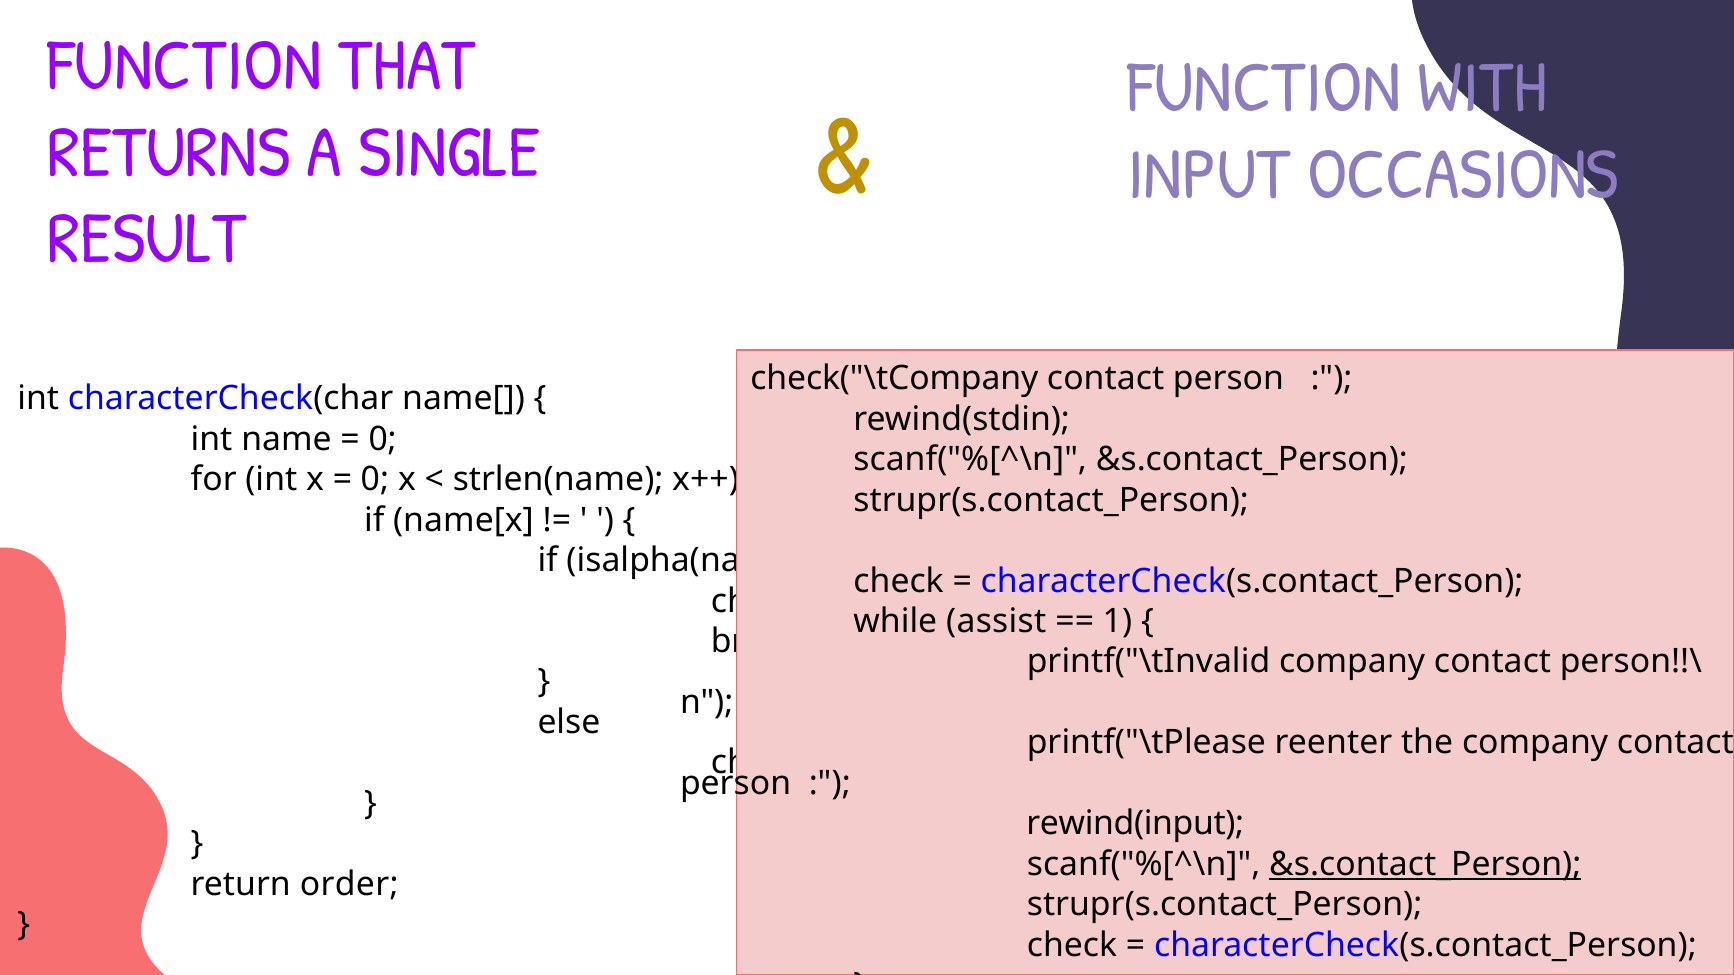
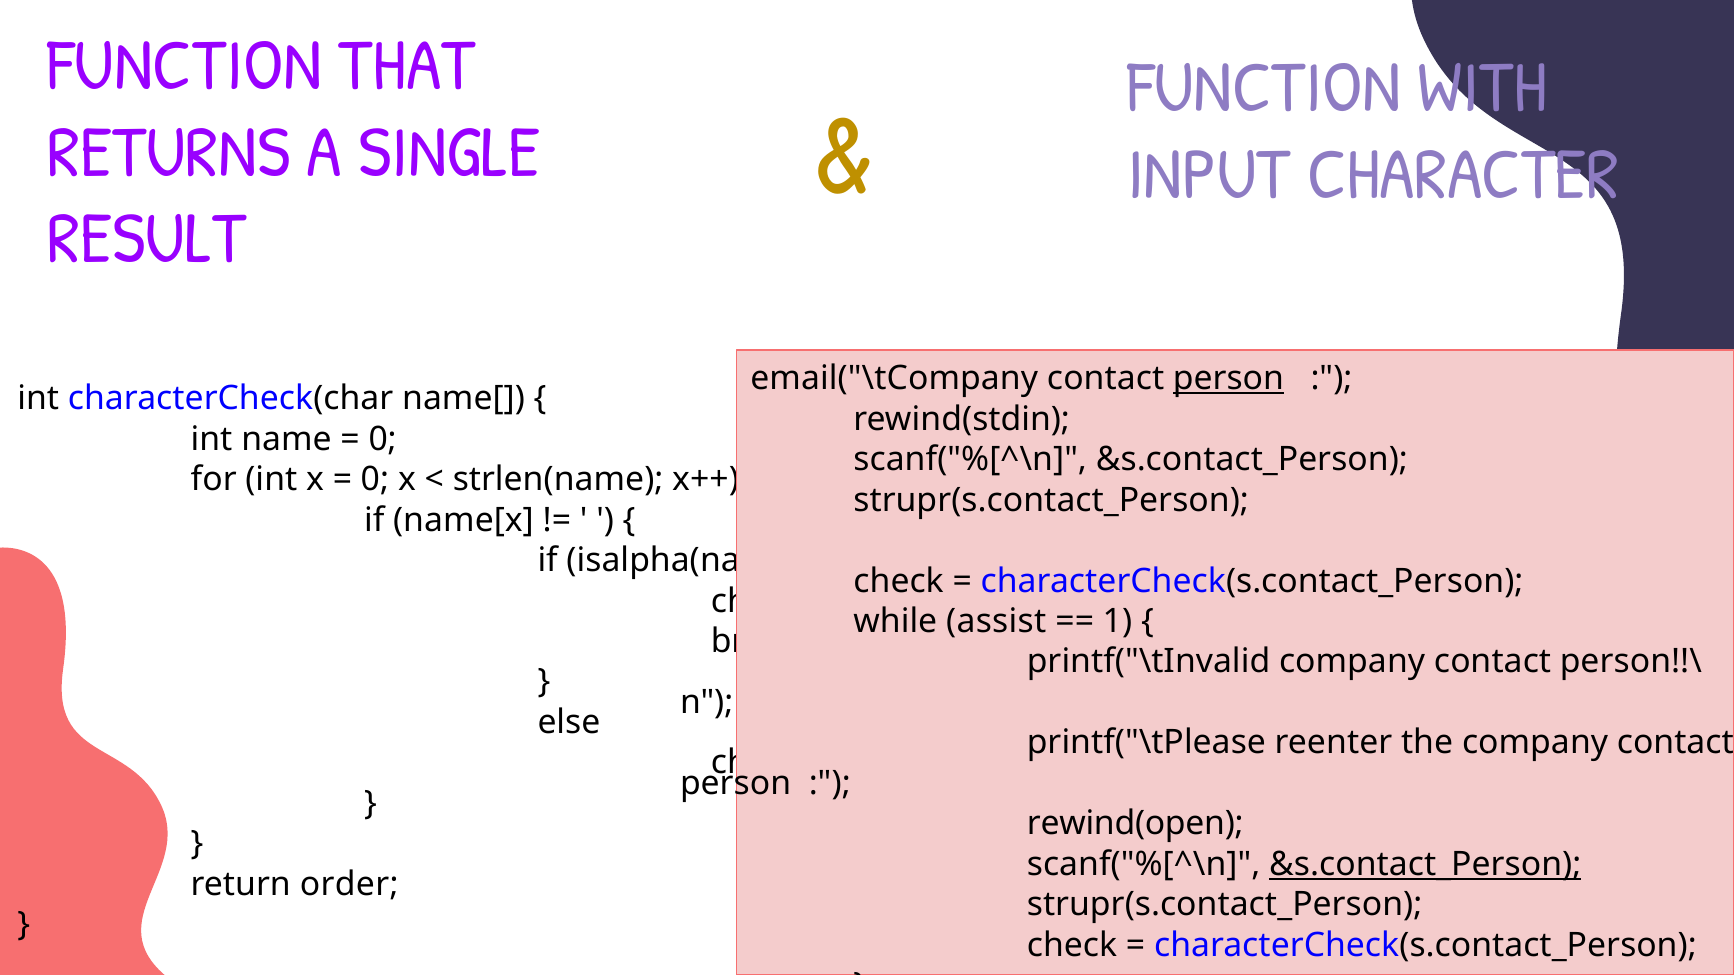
OCCASIONS: OCCASIONS -> CHARACTER (1463, 175)
check("\tCompany: check("\tCompany -> email("\tCompany (894, 379)
person underline: none -> present (1228, 379)
rewind(input: rewind(input -> rewind(open (1135, 824)
